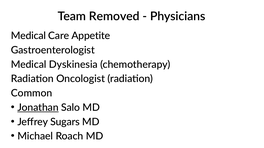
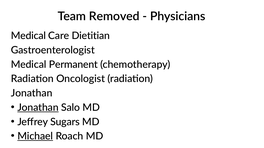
Appetite: Appetite -> Dietitian (91, 36)
Dyskinesia: Dyskinesia -> Permanent (73, 65)
Common: Common -> Jonathan (32, 93)
Michael underline: none -> present (35, 137)
